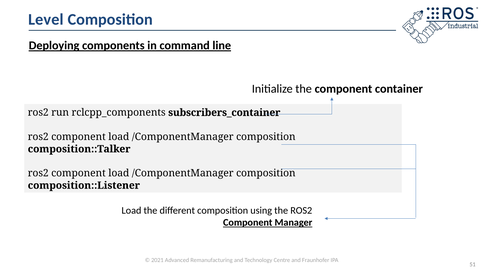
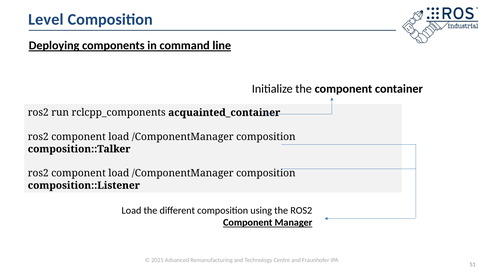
subscribers_container: subscribers_container -> acquainted_container (224, 113)
